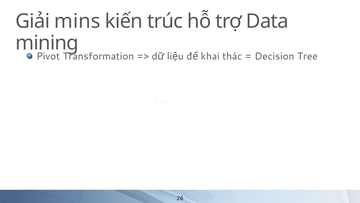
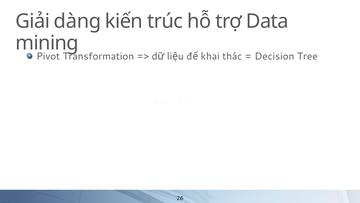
mins: mins -> dàng (78, 21)
